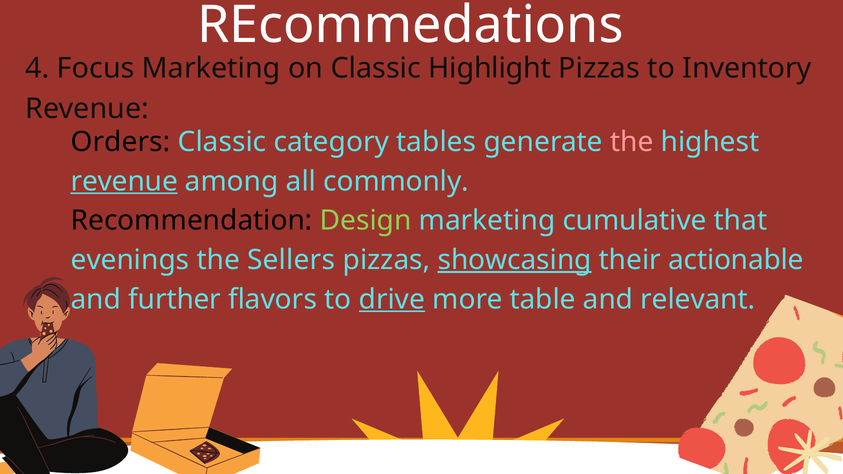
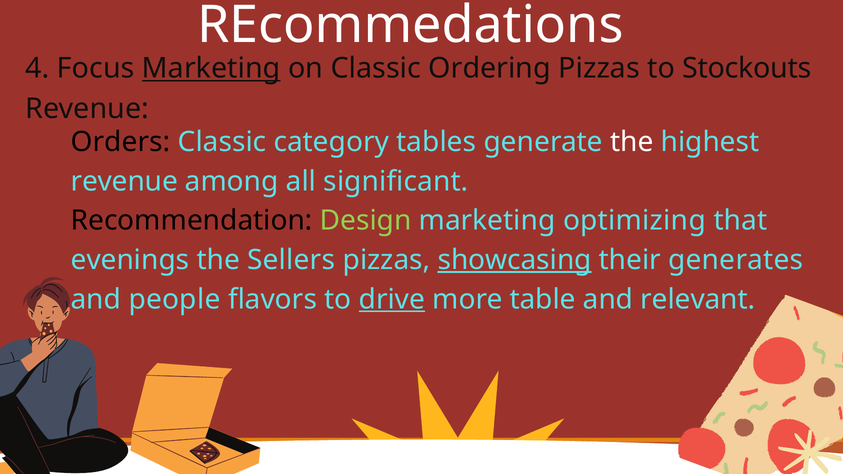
Marketing underline: none -> present (211, 68)
Highlight: Highlight -> Ordering (490, 68)
Inventory: Inventory -> Stockouts (747, 68)
the colour: pink -> white (632, 142)
revenue underline: present -> none (124, 181)
commonly: commonly -> significant (396, 181)
cumulative: cumulative -> optimizing (634, 221)
actionable: actionable -> generates (736, 260)
further: further -> people (174, 299)
